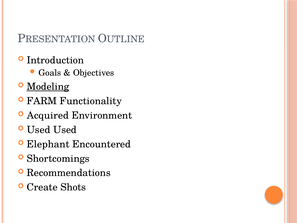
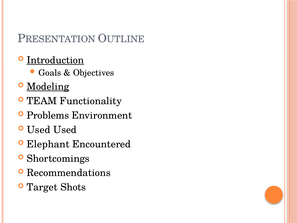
Introduction underline: none -> present (55, 60)
FARM: FARM -> TEAM (42, 101)
Acquired: Acquired -> Problems (48, 115)
Create: Create -> Target (42, 187)
